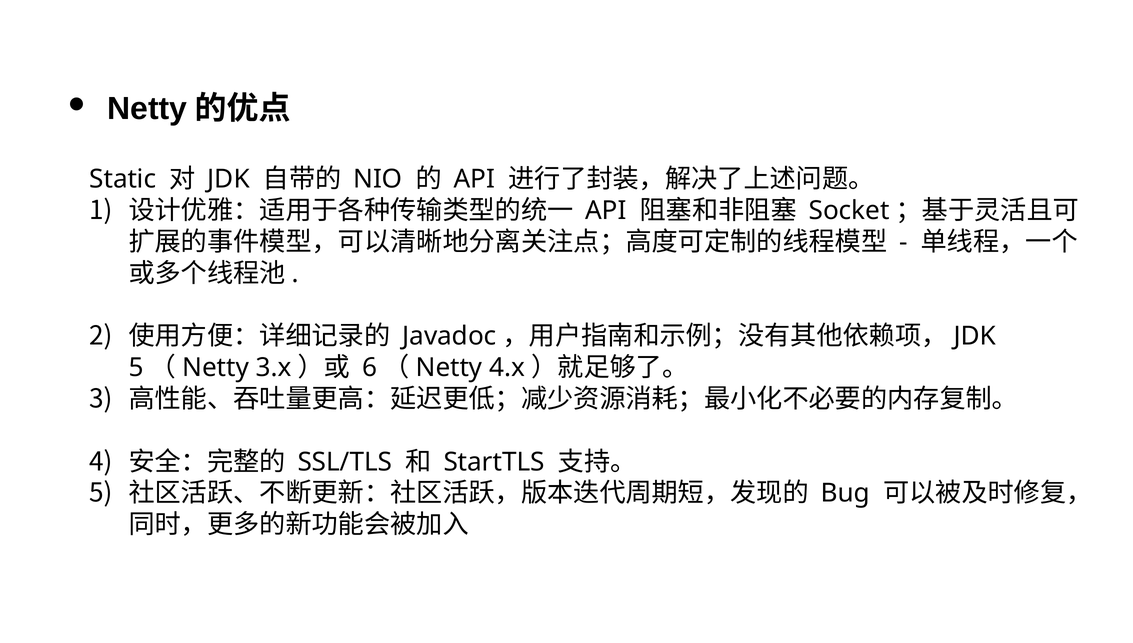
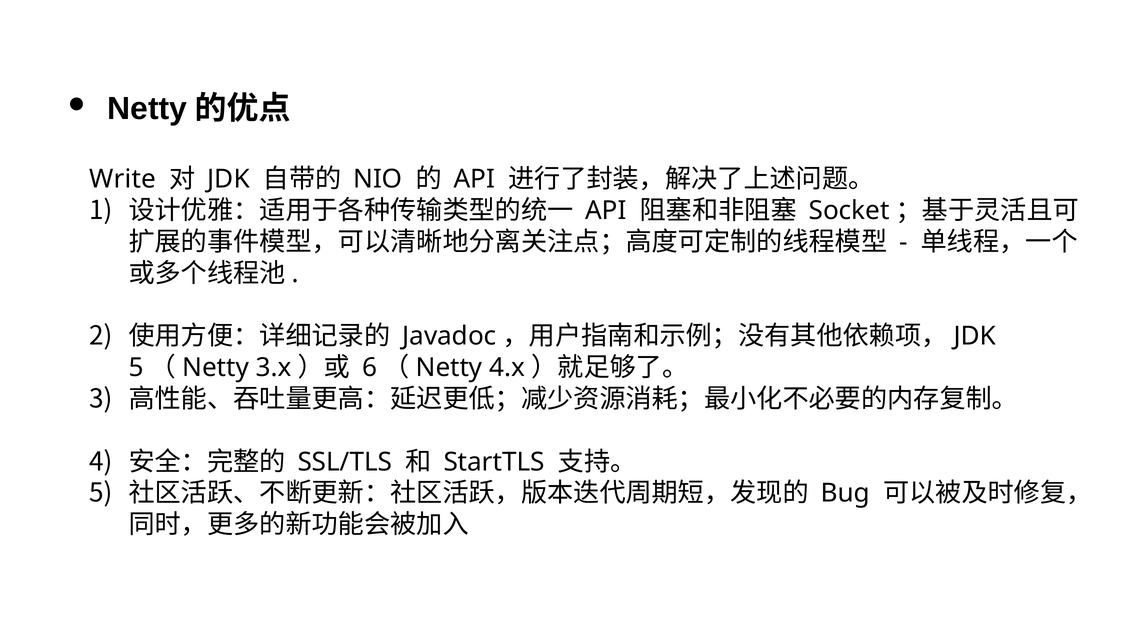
Static: Static -> Write (123, 179)
